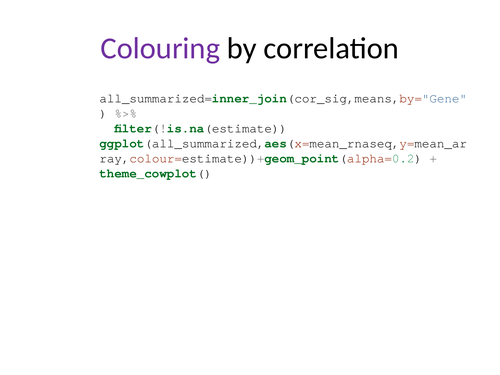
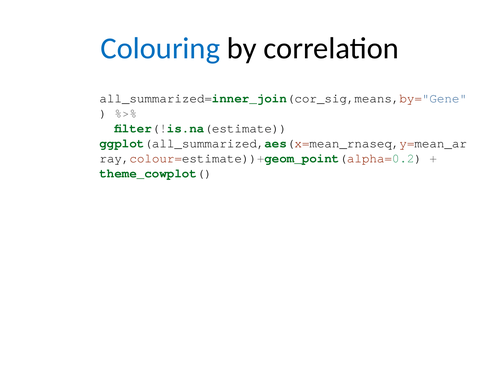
Colouring colour: purple -> blue (160, 48)
